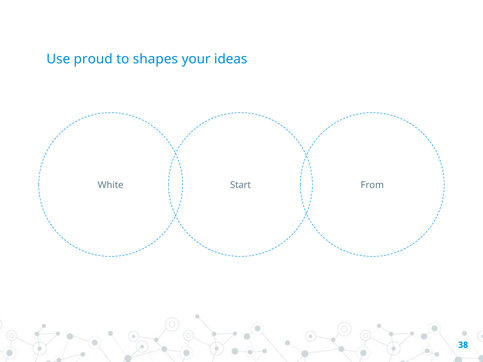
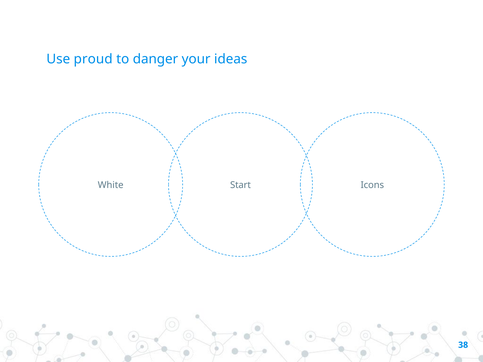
shapes: shapes -> danger (155, 59)
From: From -> Icons (372, 185)
